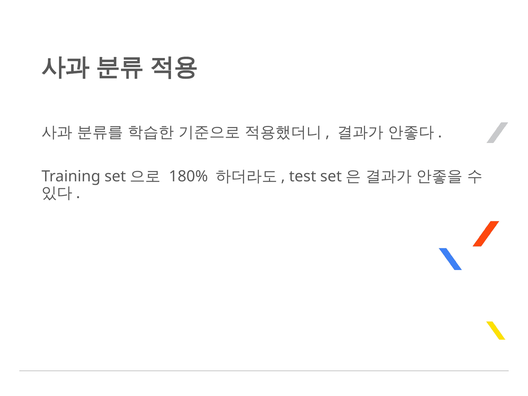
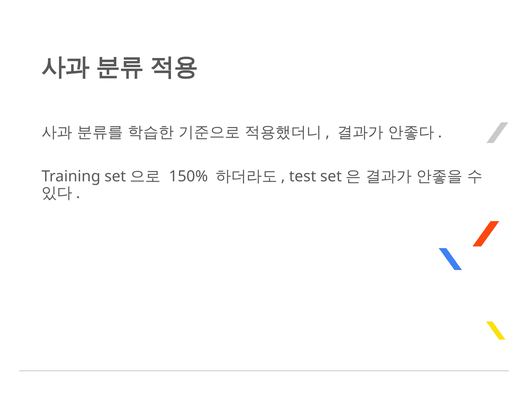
180%: 180% -> 150% (188, 177)
